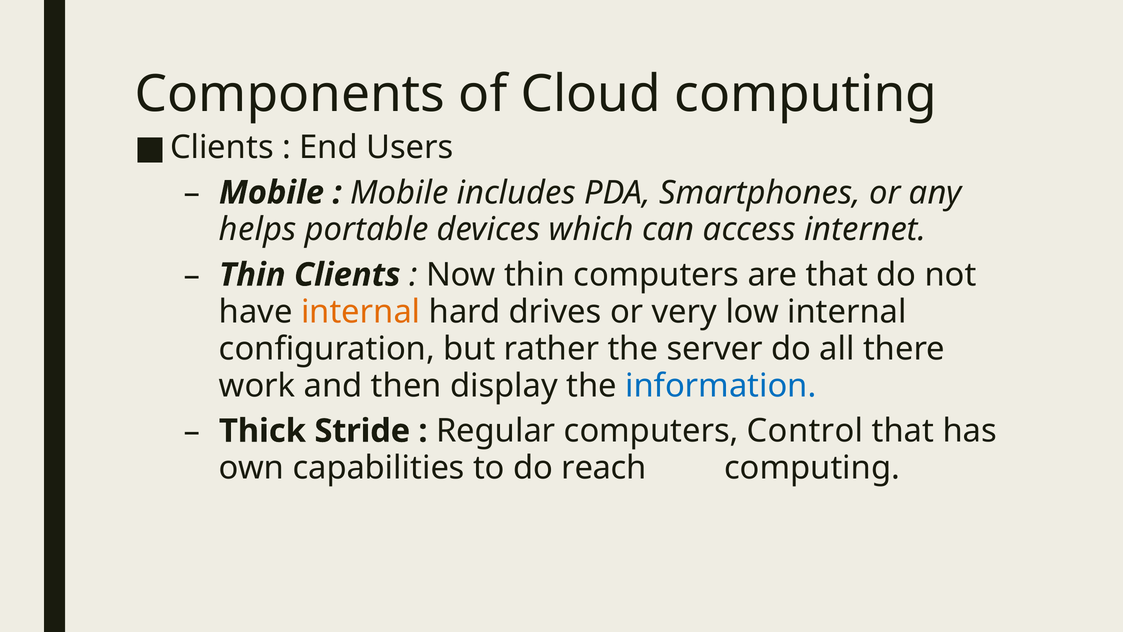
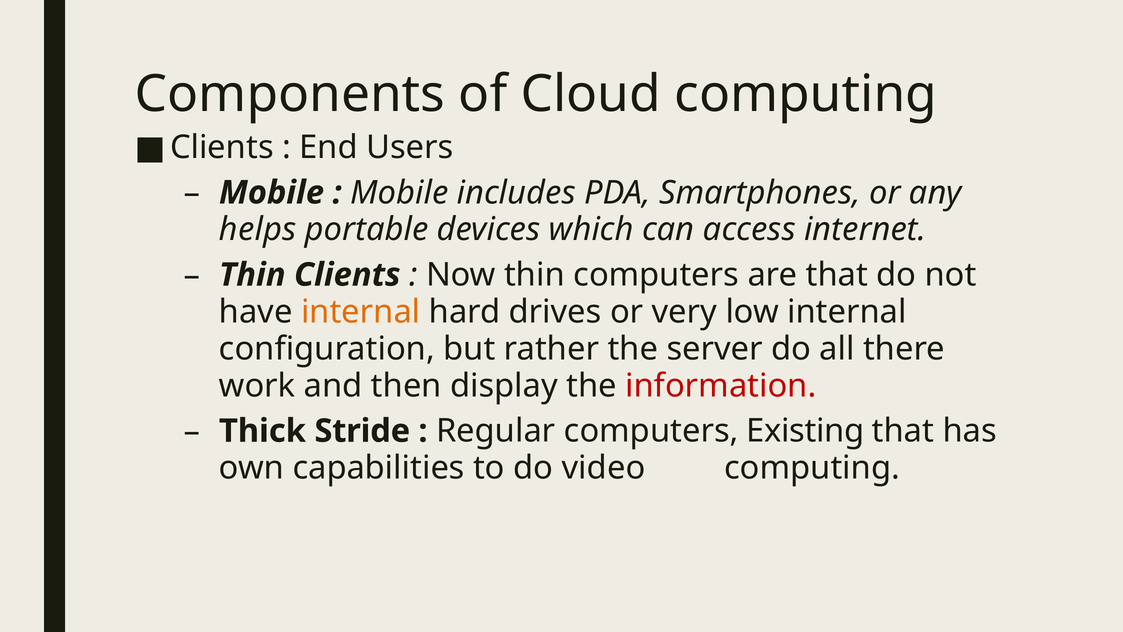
information colour: blue -> red (721, 386)
Control: Control -> Existing (805, 431)
reach: reach -> video (604, 468)
